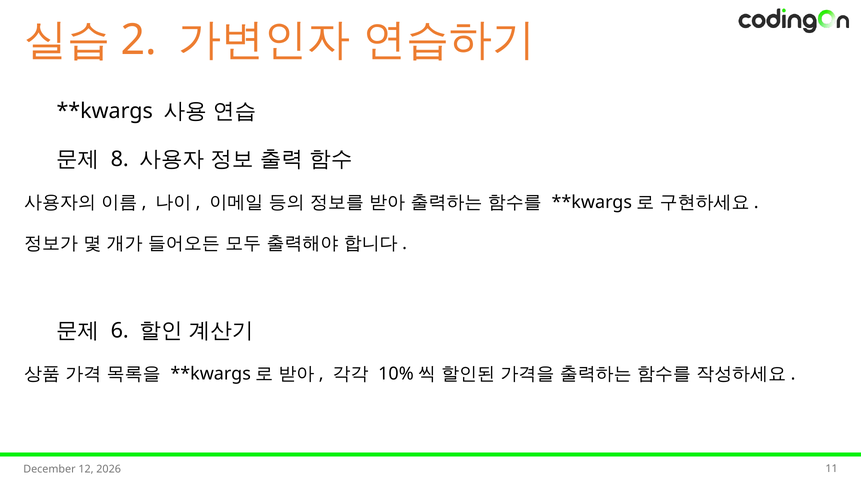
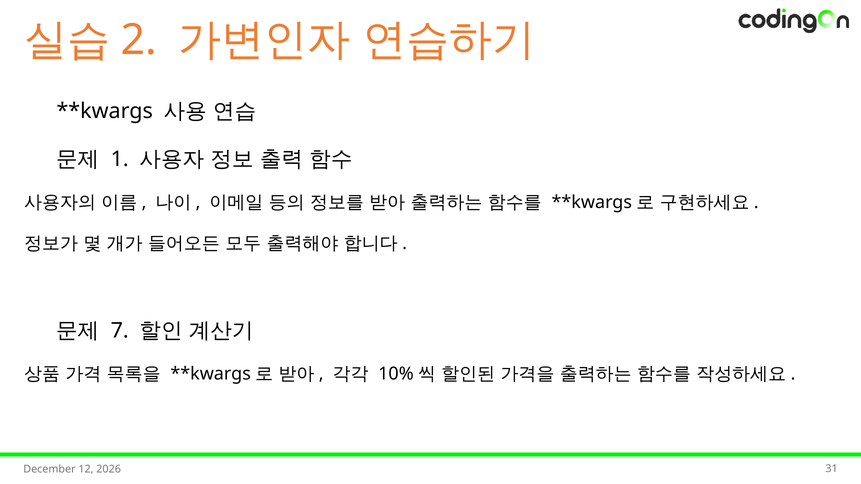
8: 8 -> 1 (120, 159)
6: 6 -> 7 (120, 331)
11: 11 -> 31 (832, 469)
